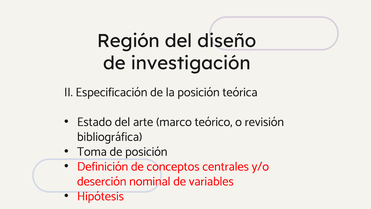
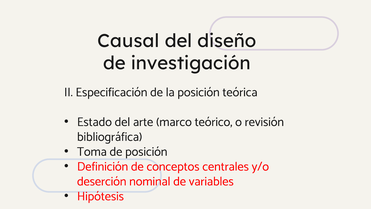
Región: Región -> Causal (128, 41)
